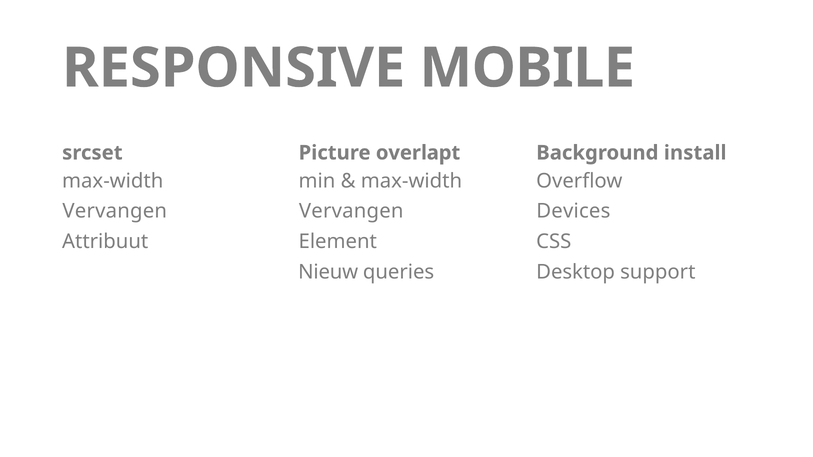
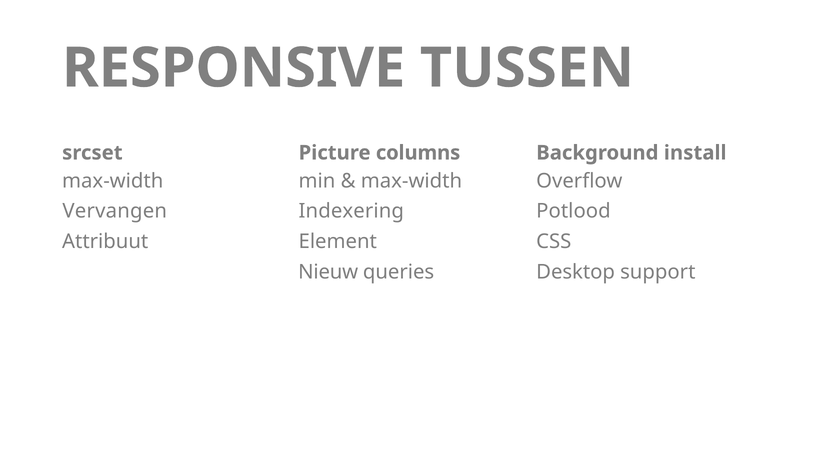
MOBILE: MOBILE -> TUSSEN (527, 68)
overlapt: overlapt -> columns (418, 153)
Vervangen: Vervangen -> Indexering (351, 211)
Devices: Devices -> Potlood (573, 211)
